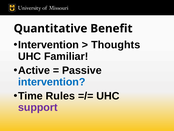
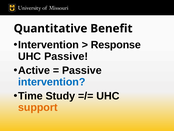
Thoughts: Thoughts -> Response (116, 45)
UHC Familiar: Familiar -> Passive (66, 56)
Rules: Rules -> Study (60, 96)
support colour: purple -> orange (38, 107)
